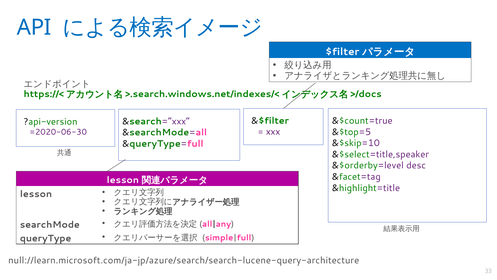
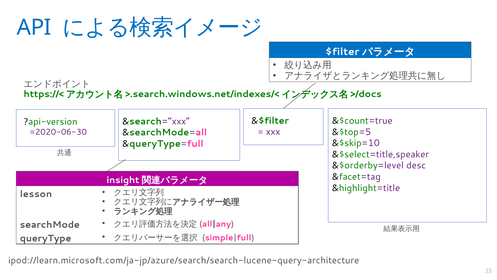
lesson: lesson -> insight (123, 180)
null://learn.microsoft.com/ja-jp/azure/search/search-lucene-query-architecture: null://learn.microsoft.com/ja-jp/azure/search/search-lucene-query-architecture -> ipod://learn.microsoft.com/ja-jp/azure/search/search-lucene-query-architecture (184, 260)
